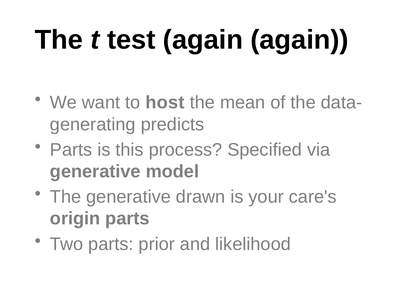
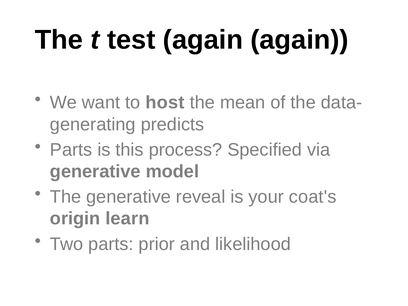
drawn: drawn -> reveal (201, 197)
care's: care's -> coat's (313, 197)
origin parts: parts -> learn (127, 219)
